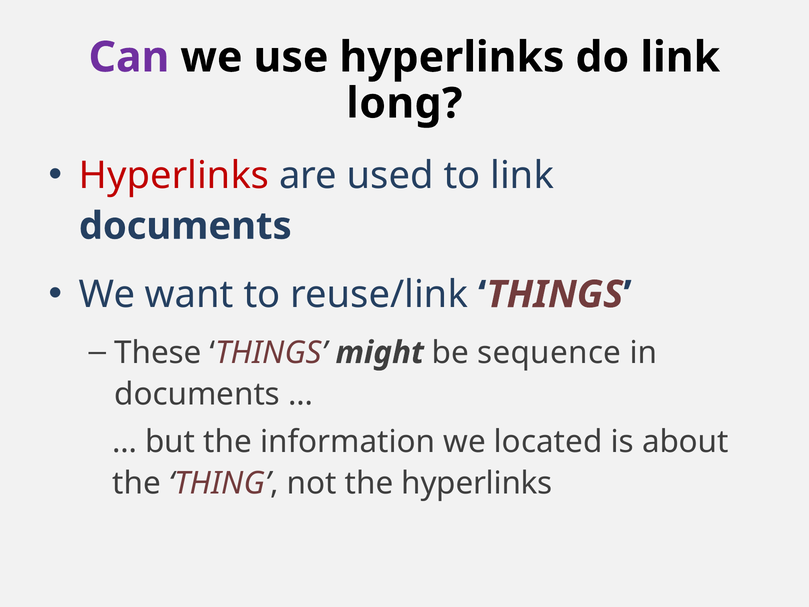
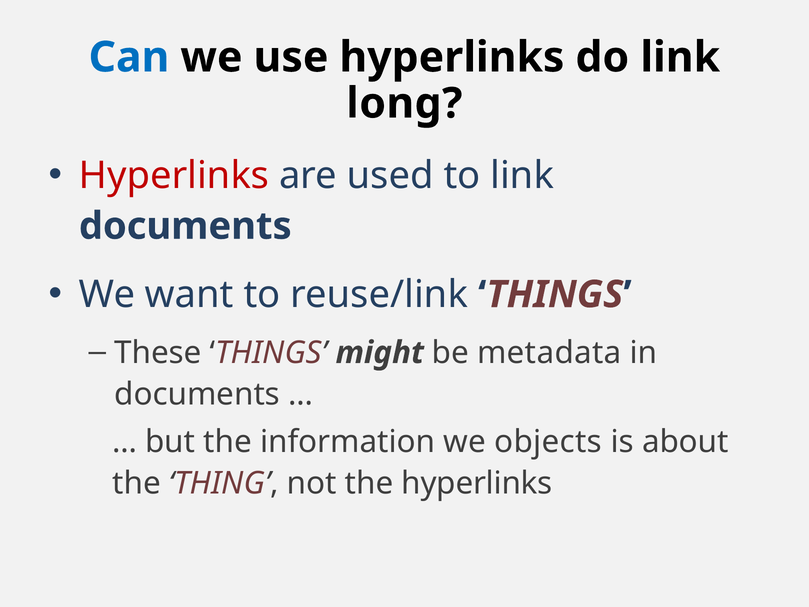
Can colour: purple -> blue (129, 57)
sequence: sequence -> metadata (549, 353)
located: located -> objects (548, 442)
